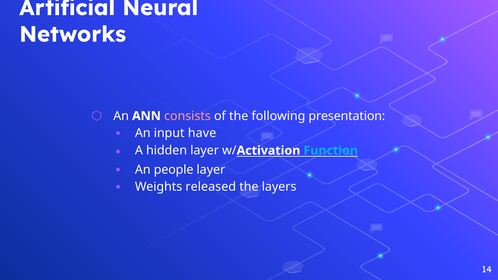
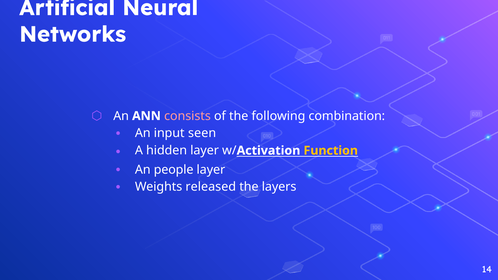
presentation: presentation -> combination (347, 116)
have: have -> seen (202, 133)
Function colour: light blue -> yellow (331, 151)
